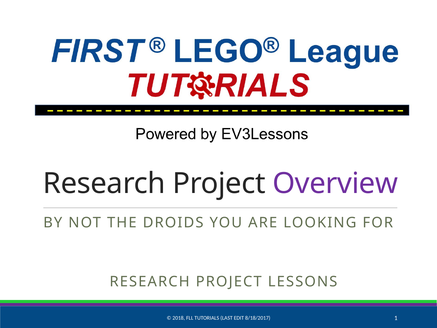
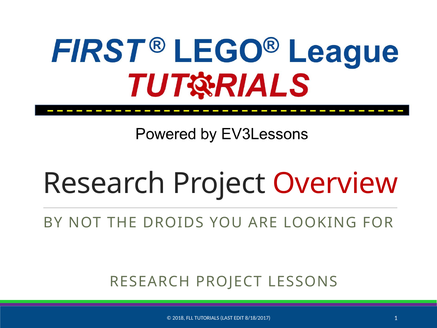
Overview colour: purple -> red (335, 183)
